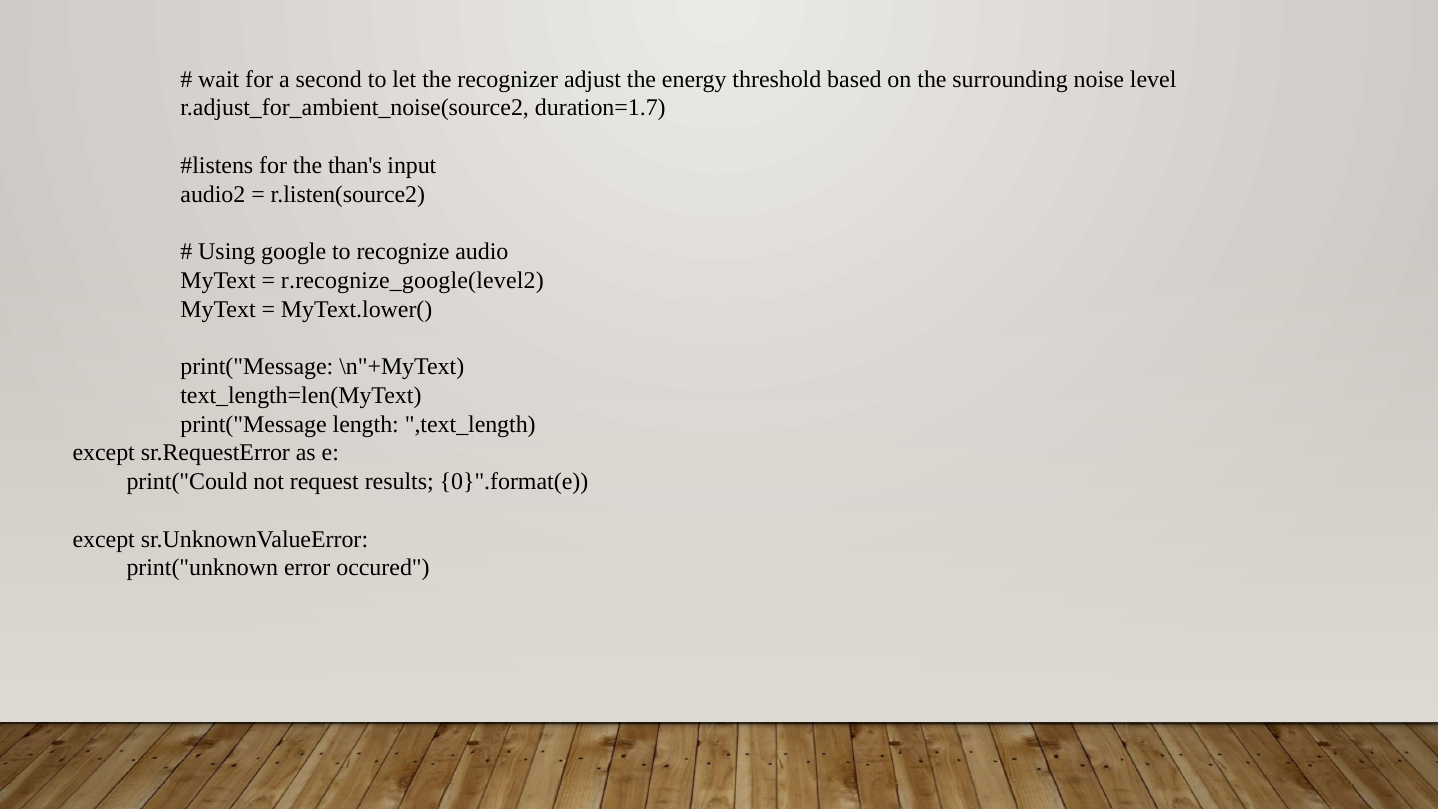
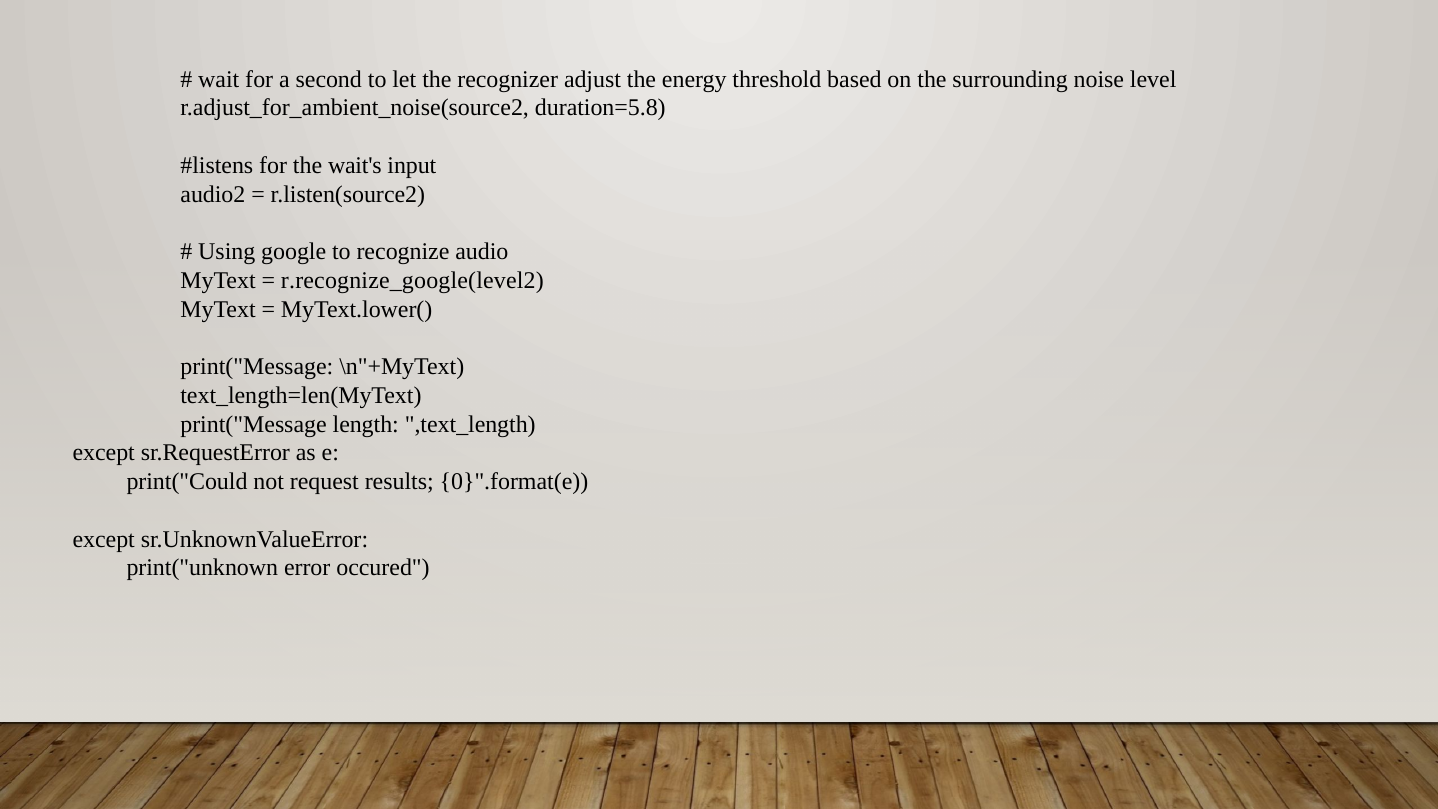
duration=1.7: duration=1.7 -> duration=5.8 (600, 108)
than's: than's -> wait's (355, 165)
